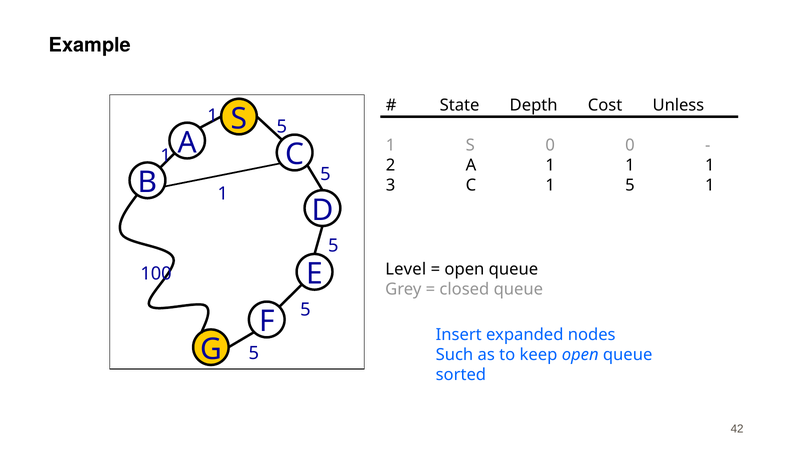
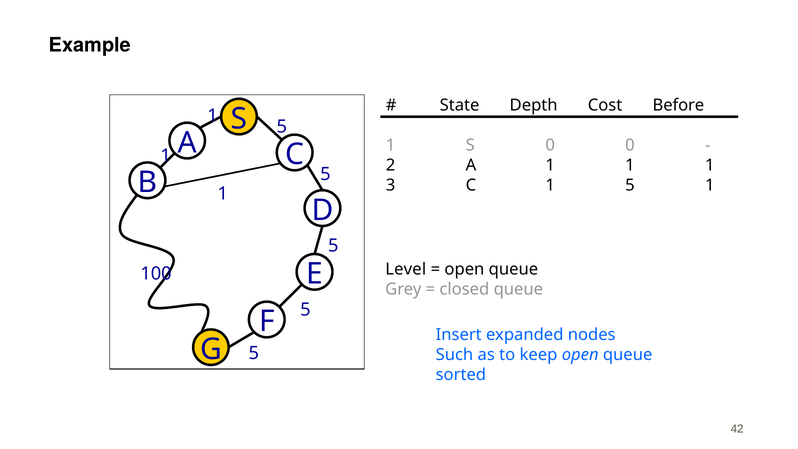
Unless: Unless -> Before (678, 105)
